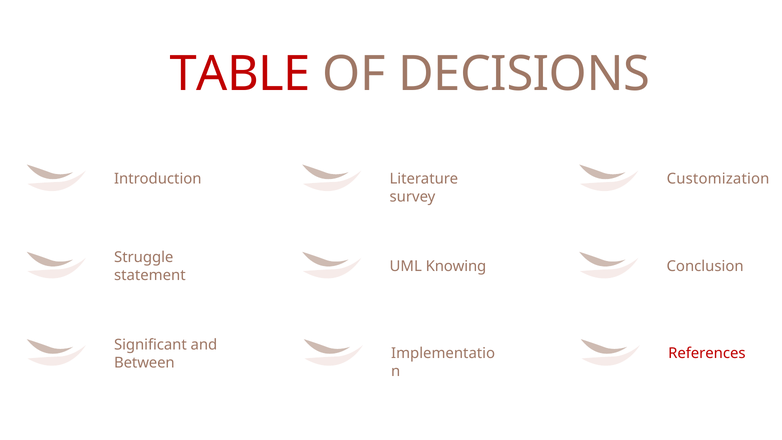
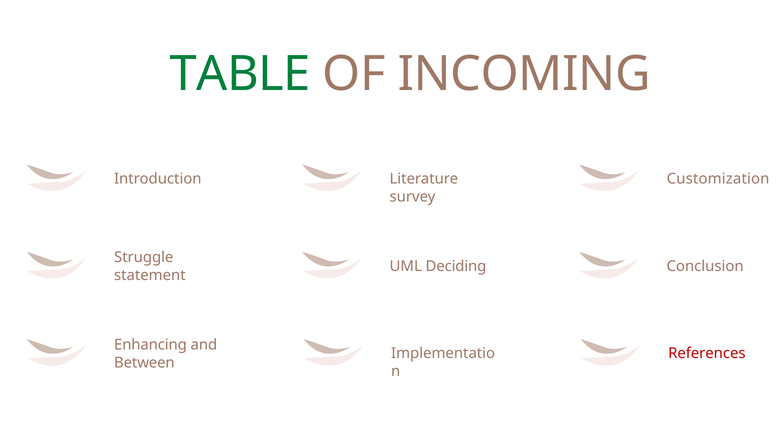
TABLE colour: red -> green (240, 74)
DECISIONS: DECISIONS -> INCOMING (524, 74)
Knowing: Knowing -> Deciding (456, 266)
Significant: Significant -> Enhancing (150, 345)
